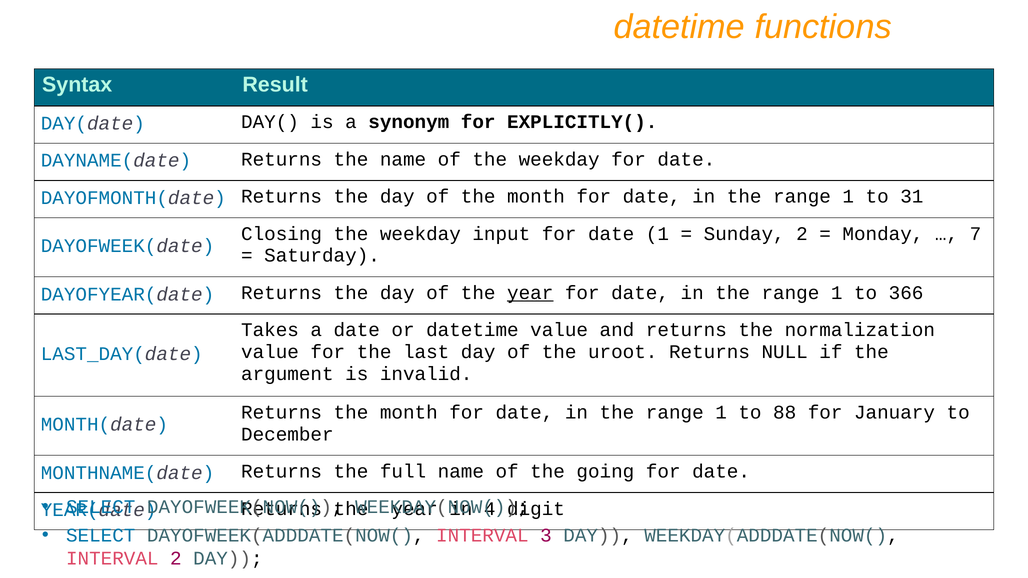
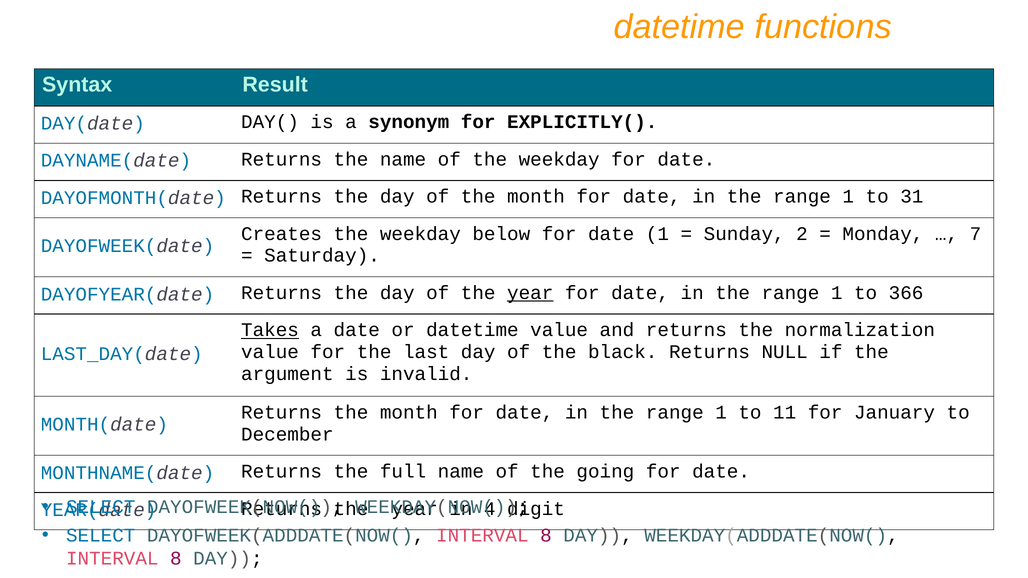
Closing: Closing -> Creates (282, 234)
input: input -> below (501, 234)
Takes underline: none -> present (270, 330)
uroot: uroot -> black (623, 352)
88: 88 -> 11 (785, 412)
DAYOFWEEK(ADDDATE(NOW( INTERVAL 3: 3 -> 8 (546, 535)
2: 2 -> 8 (176, 559)
